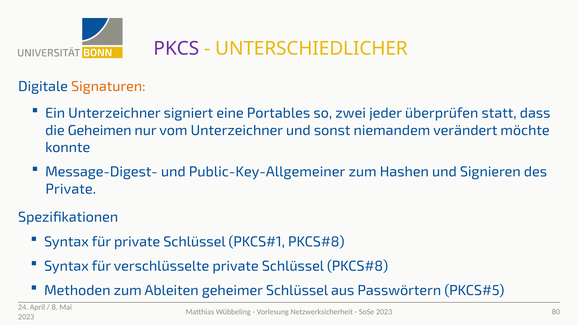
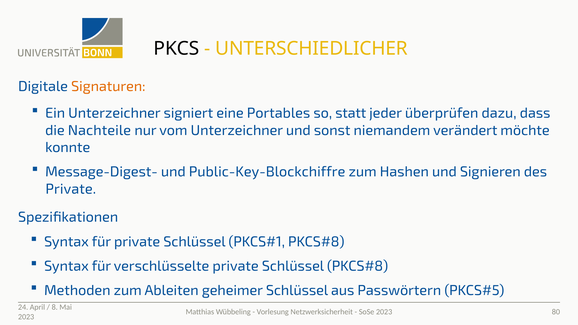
PKCS colour: purple -> black (176, 49)
zwei: zwei -> statt (351, 113)
statt: statt -> dazu (499, 113)
Geheimen: Geheimen -> Nachteile (99, 130)
Public-Key-Allgemeiner: Public-Key-Allgemeiner -> Public-Key-Blockchiffre (267, 172)
